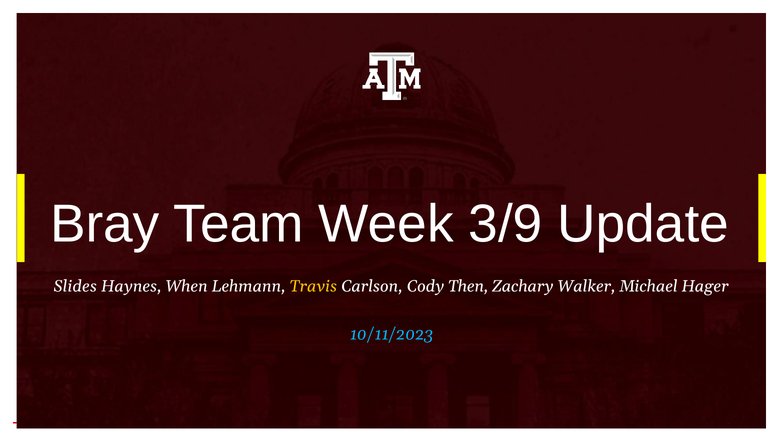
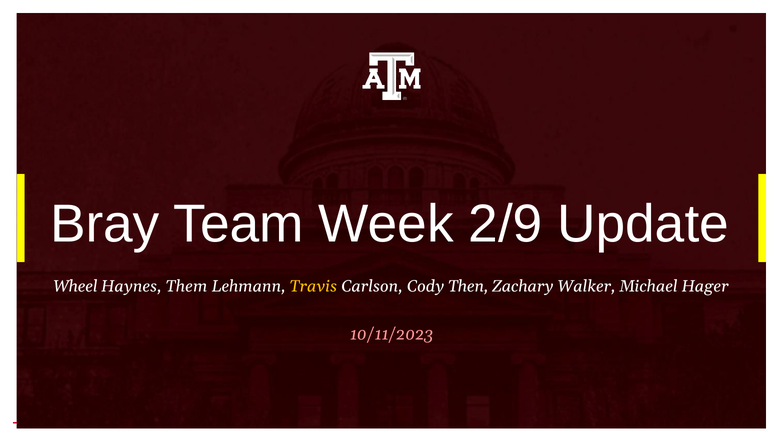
3/9: 3/9 -> 2/9 (505, 224)
Slides: Slides -> Wheel (75, 286)
When: When -> Them (187, 286)
10/11/2023 colour: light blue -> pink (391, 334)
